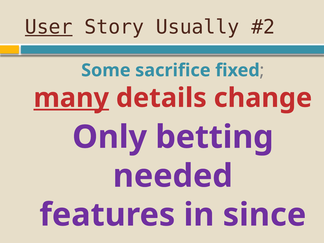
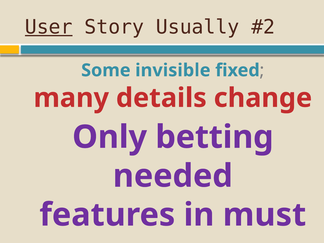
sacrifice: sacrifice -> invisible (173, 70)
many underline: present -> none (71, 98)
since: since -> must (264, 215)
